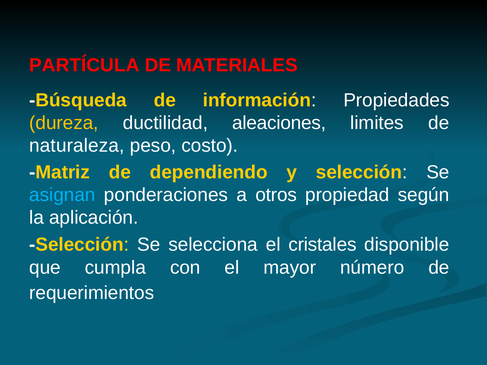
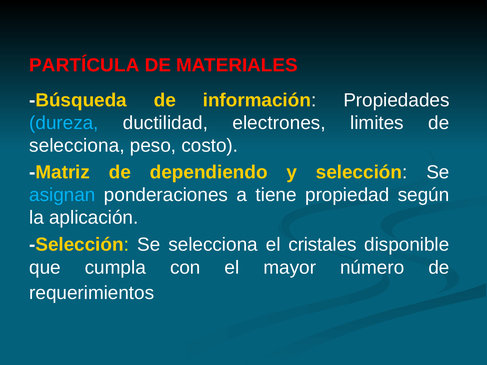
dureza colour: yellow -> light blue (64, 123)
aleaciones: aleaciones -> electrones (279, 123)
naturaleza: naturaleza -> selecciona (77, 146)
otros: otros -> tiene (276, 195)
